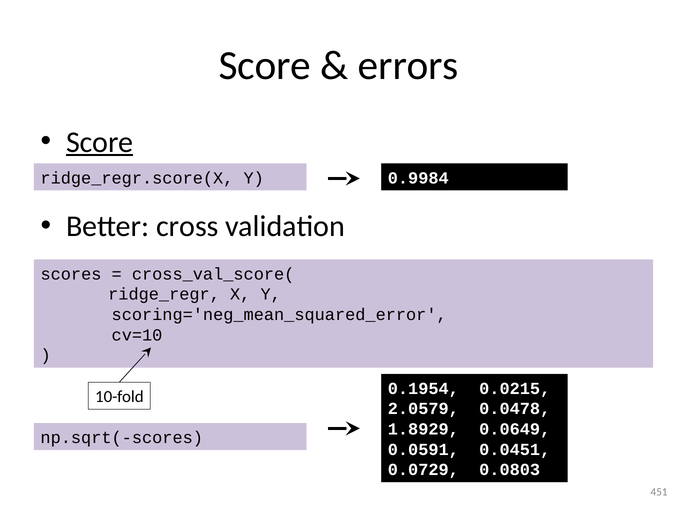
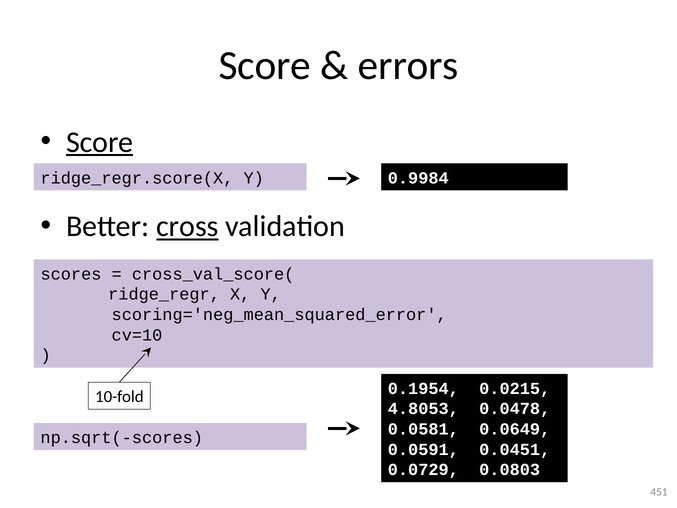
cross underline: none -> present (187, 226)
2.0579: 2.0579 -> 4.8053 (423, 409)
1.8929: 1.8929 -> 0.0581 (423, 429)
